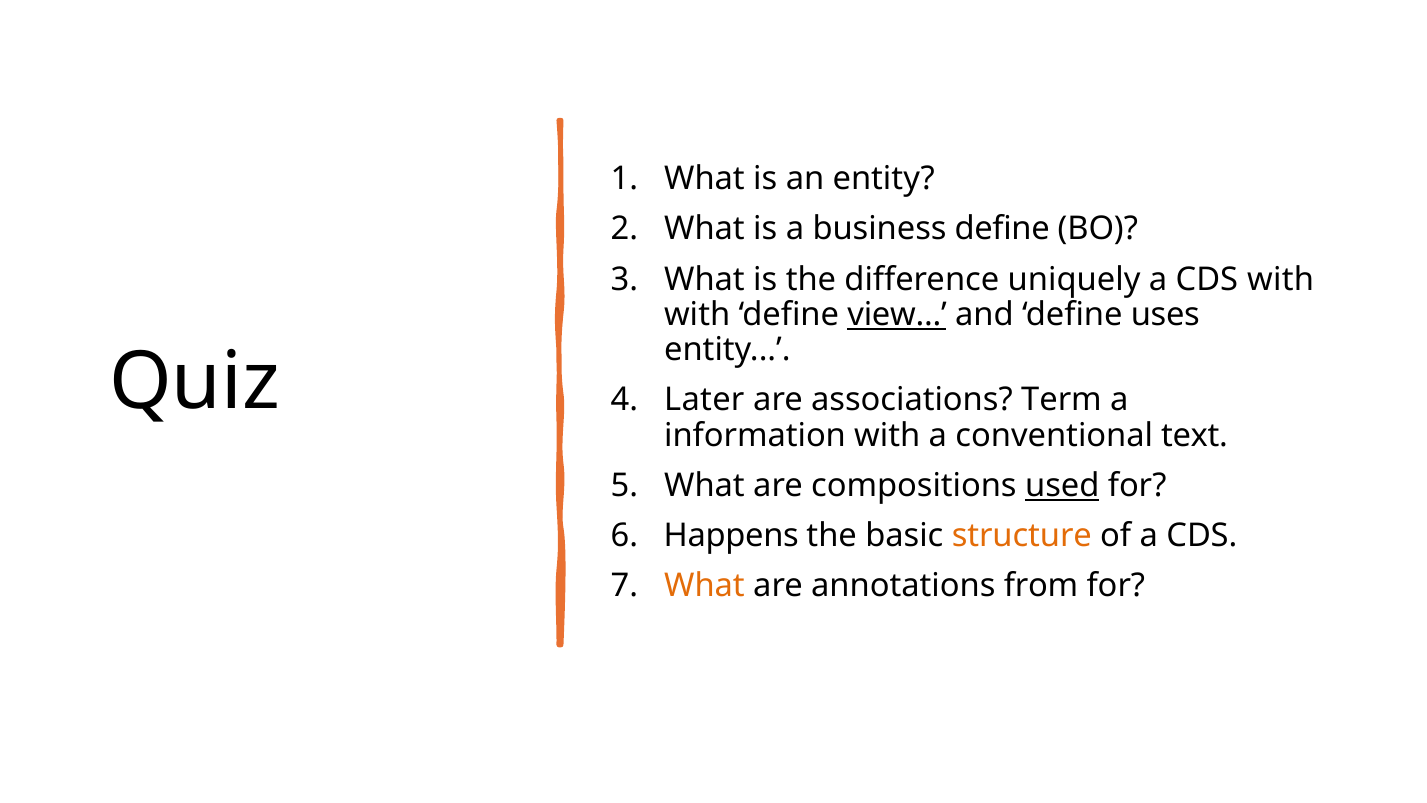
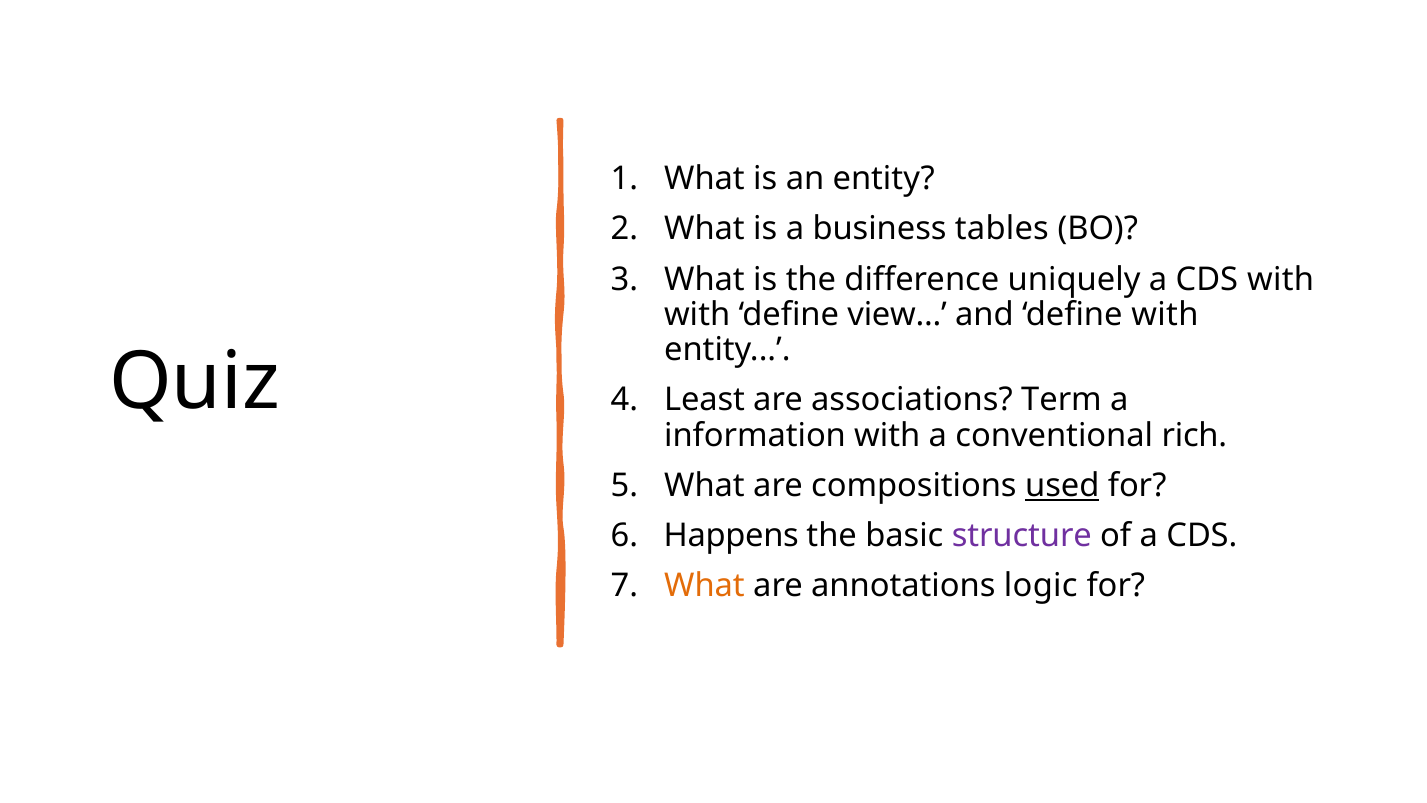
business define: define -> tables (1002, 229)
view underline: present -> none (897, 314)
define uses: uses -> with (1165, 314)
Later: Later -> Least (705, 400)
text: text -> rich (1194, 435)
structure colour: orange -> purple (1022, 535)
from: from -> logic (1041, 586)
